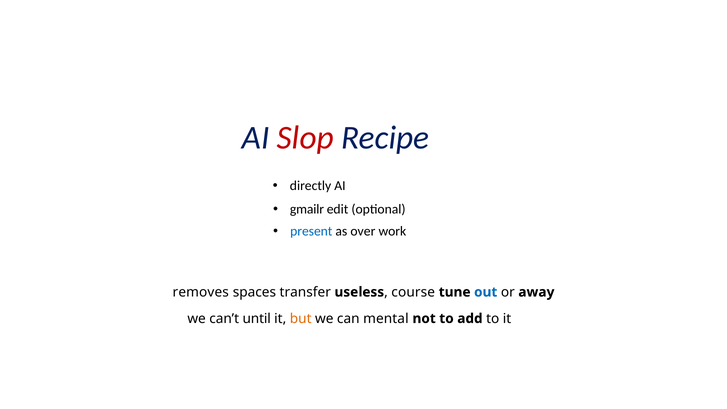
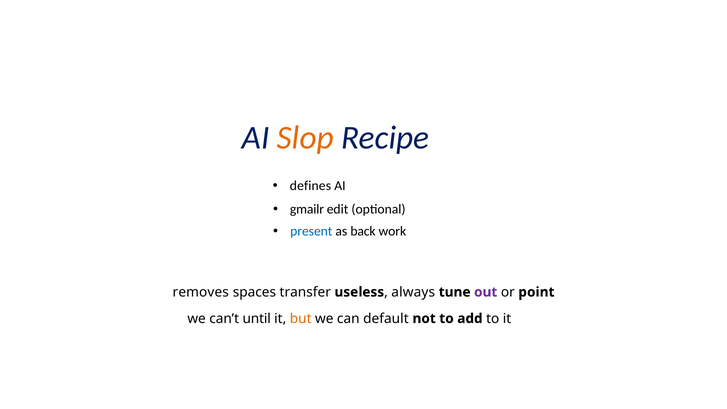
Slop colour: red -> orange (305, 138)
directly: directly -> defines (310, 186)
over: over -> back (363, 231)
course: course -> always (413, 292)
out colour: blue -> purple (486, 292)
away: away -> point (536, 292)
mental: mental -> default (386, 318)
